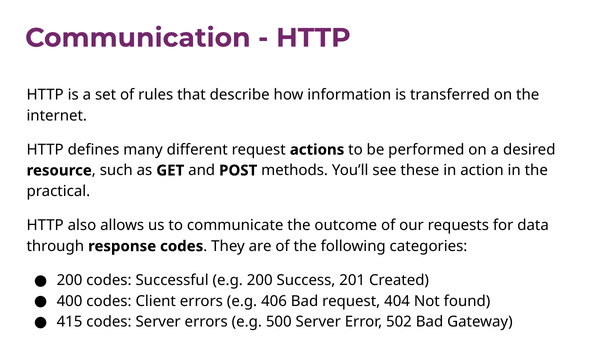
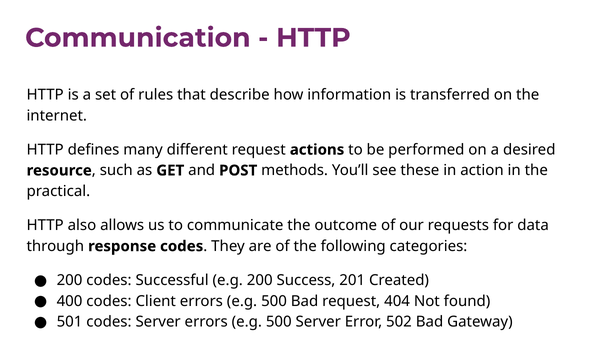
Client errors e.g 406: 406 -> 500 (274, 301)
415: 415 -> 501 (70, 322)
